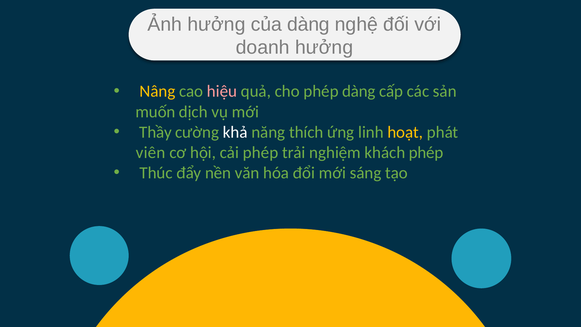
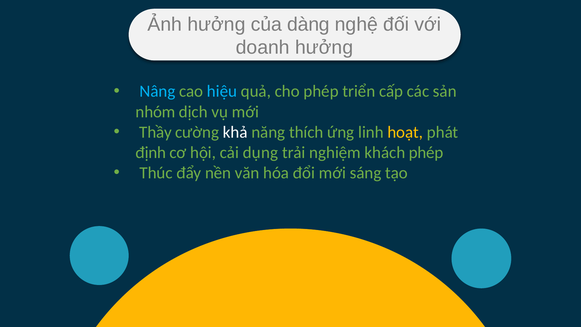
Nâng colour: yellow -> light blue (157, 91)
hiệu colour: pink -> light blue (222, 91)
phép dàng: dàng -> triển (359, 91)
muốn: muốn -> nhóm (155, 112)
viên: viên -> định (151, 152)
cải phép: phép -> dụng (260, 152)
